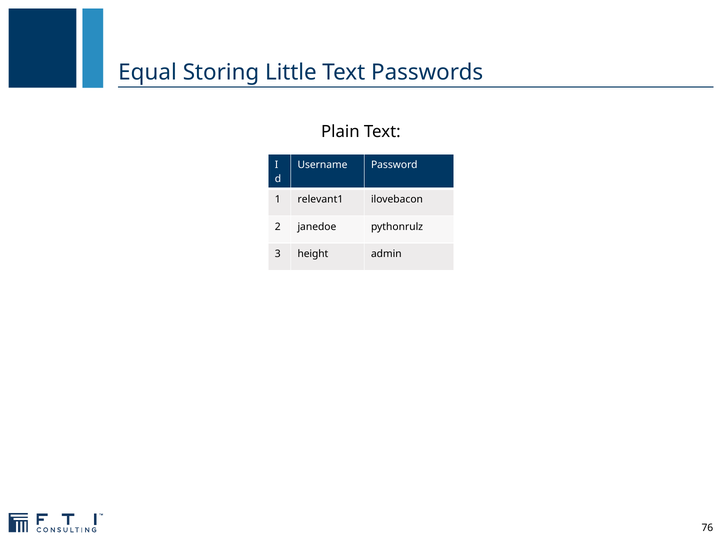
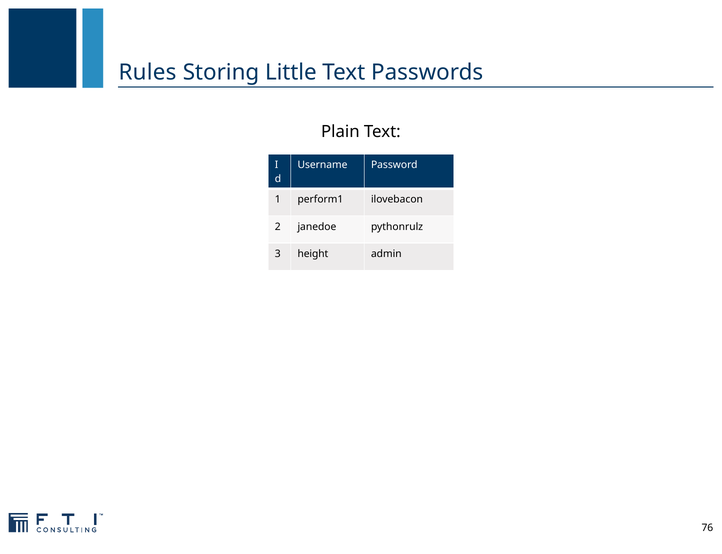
Equal: Equal -> Rules (147, 72)
relevant1: relevant1 -> perform1 (320, 200)
